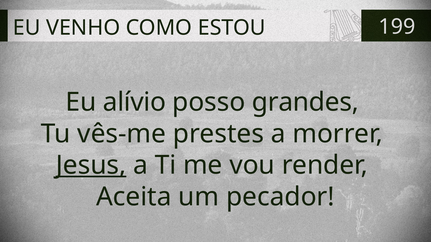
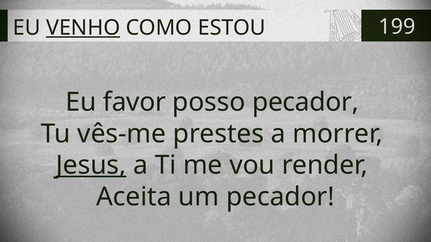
VENHO underline: none -> present (83, 28)
alívio: alívio -> favor (134, 102)
posso grandes: grandes -> pecador (305, 102)
